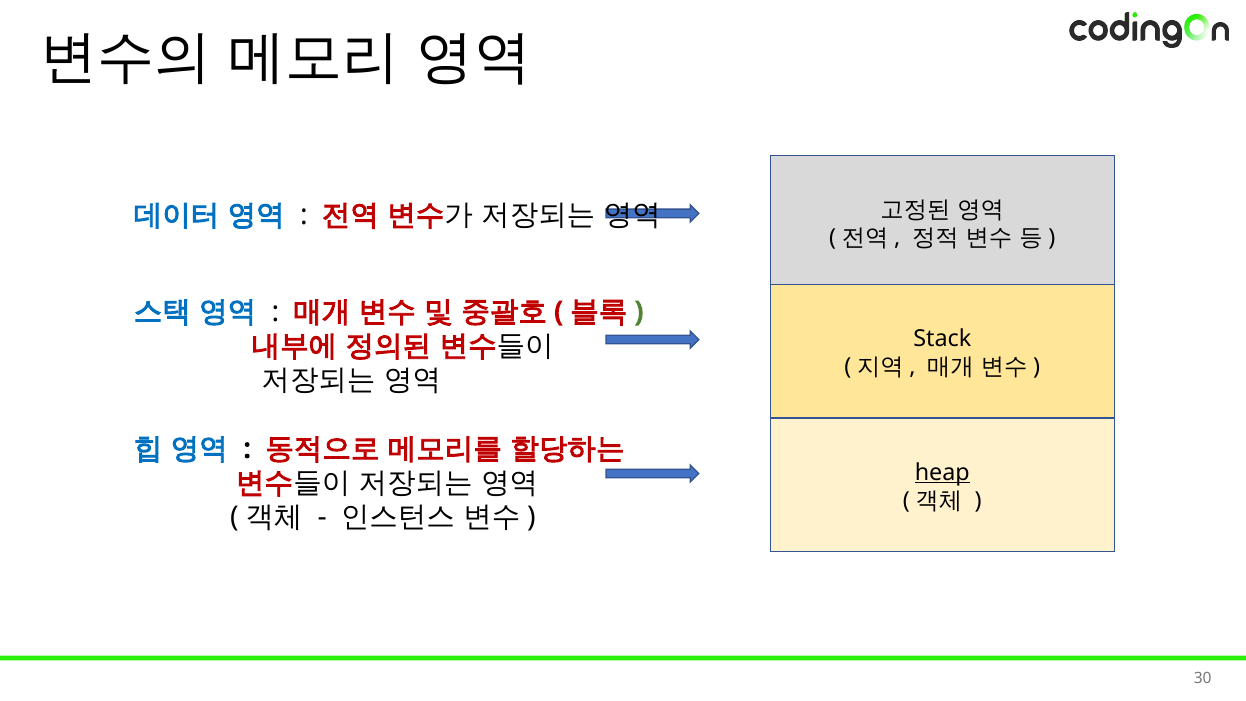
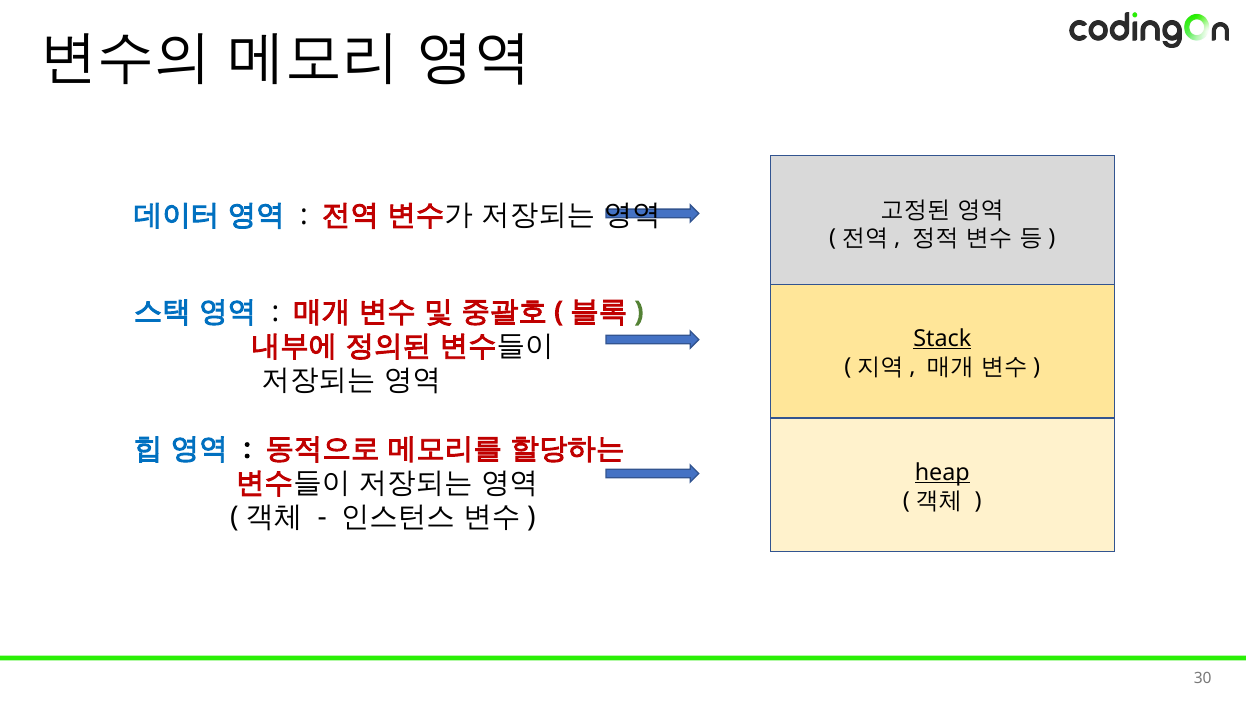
Stack underline: none -> present (942, 339)
